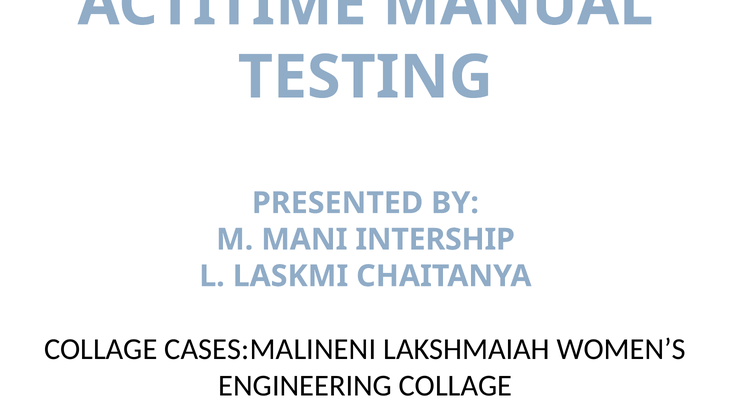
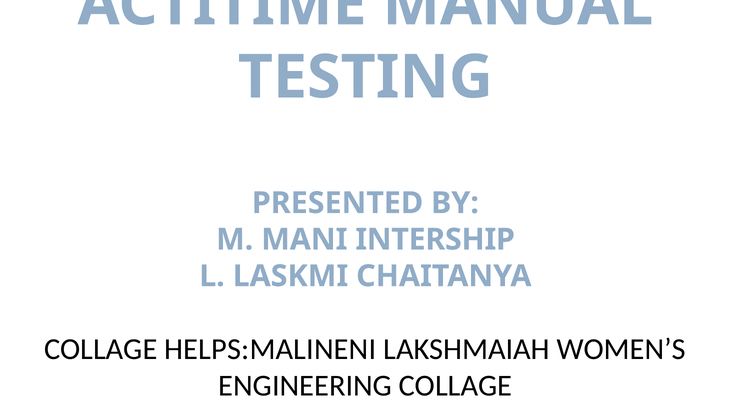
CASES:MALINENI: CASES:MALINENI -> HELPS:MALINENI (270, 349)
